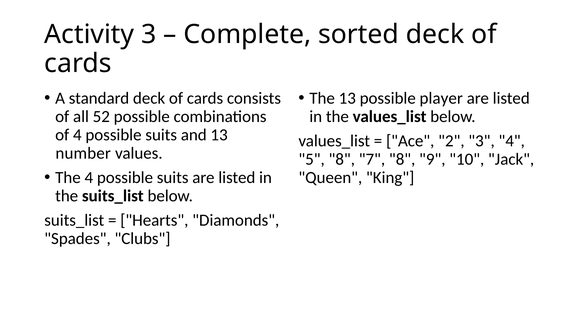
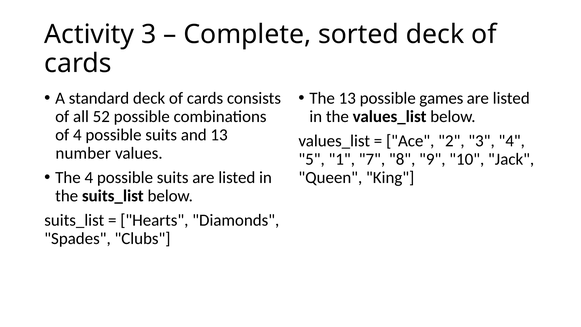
player: player -> games (441, 98)
5 8: 8 -> 1 (342, 159)
